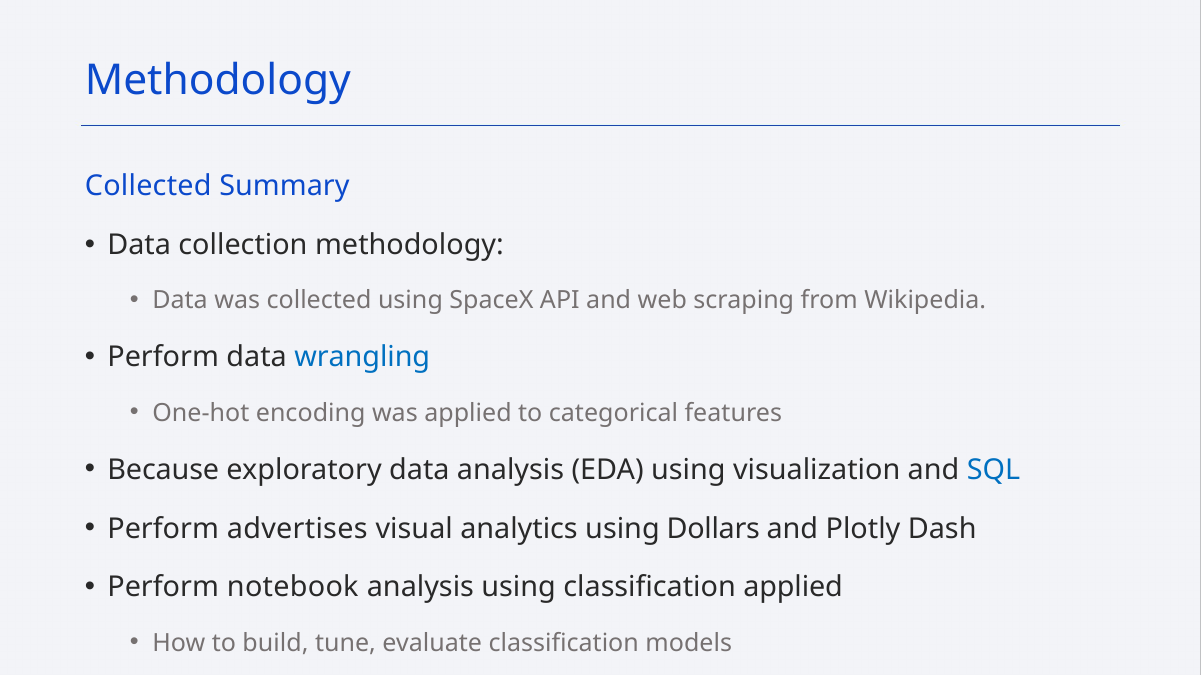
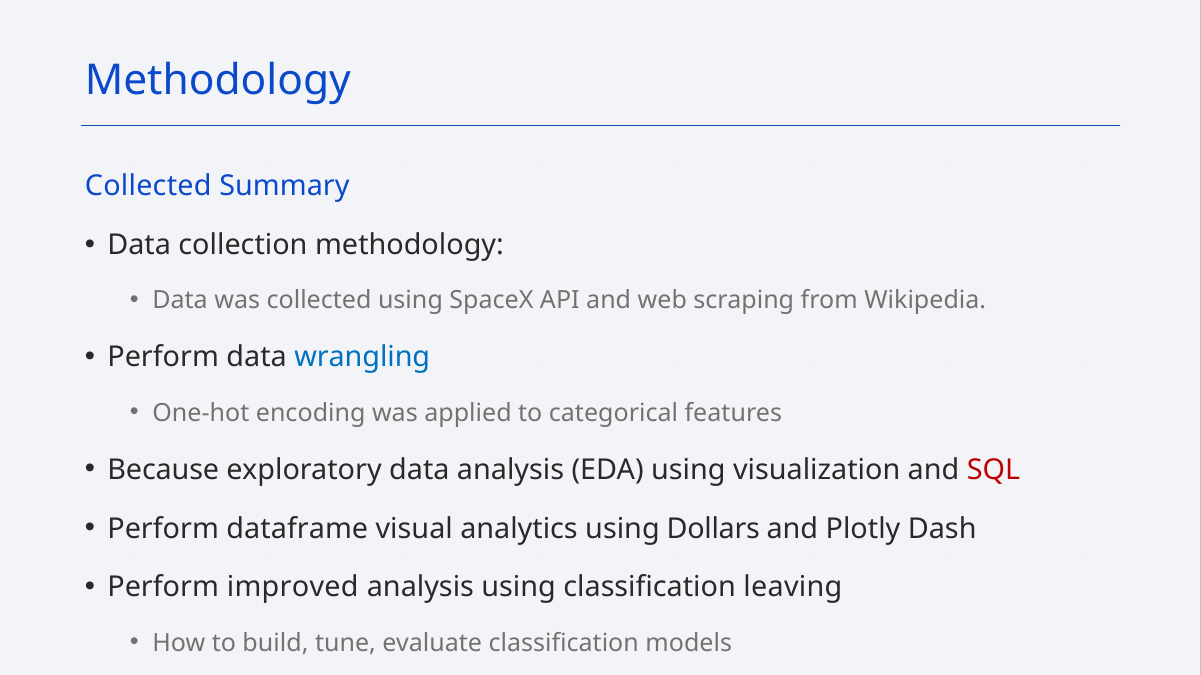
SQL colour: blue -> red (994, 470)
advertises: advertises -> dataframe (297, 529)
notebook: notebook -> improved (293, 588)
classification applied: applied -> leaving (793, 588)
